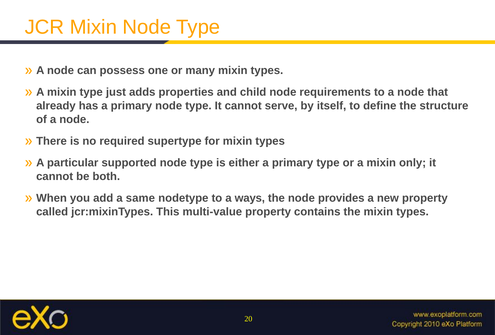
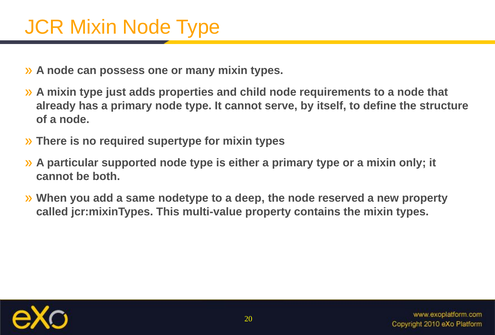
ways: ways -> deep (250, 198)
provides: provides -> reserved (341, 198)
